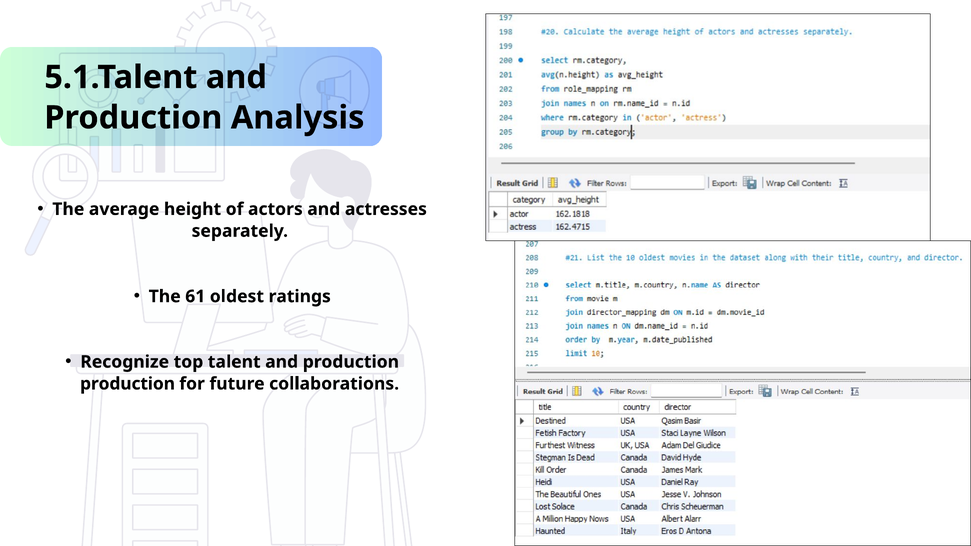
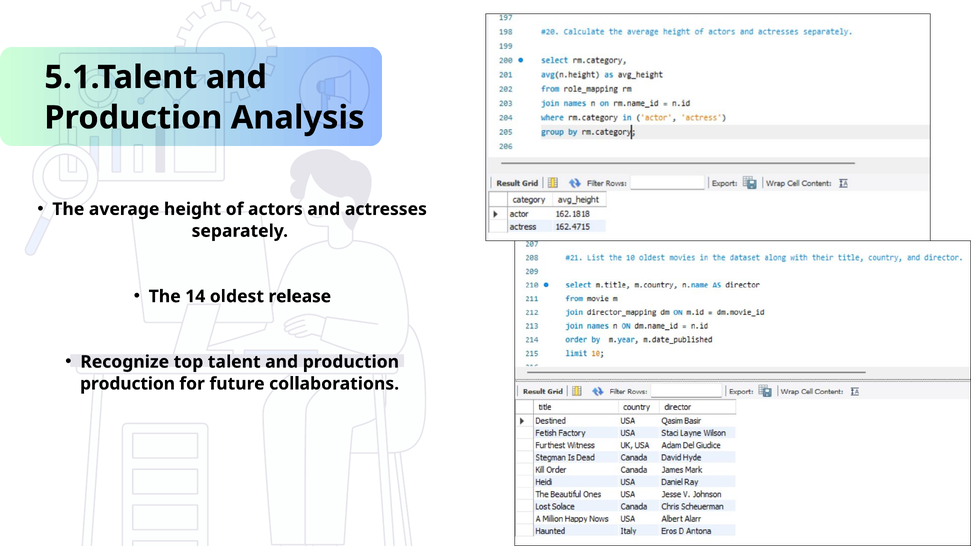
61: 61 -> 14 (195, 297)
ratings: ratings -> release (300, 297)
